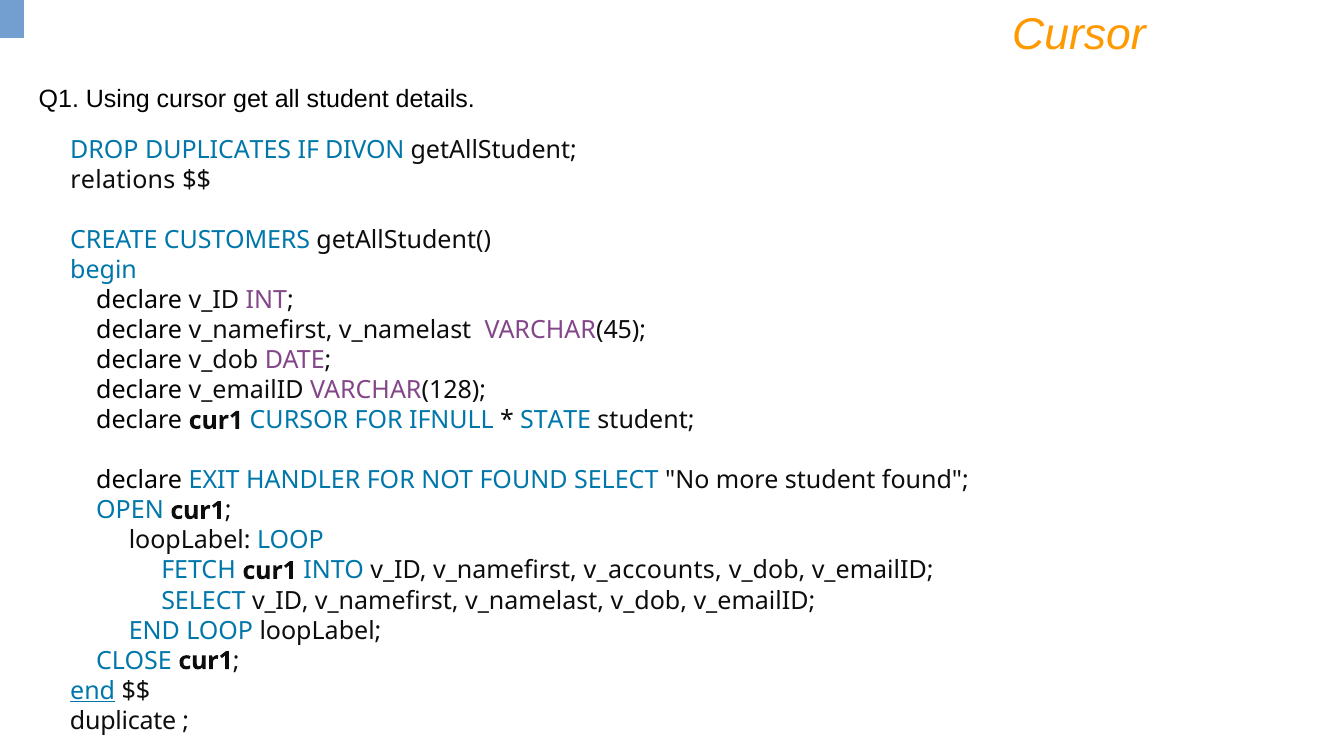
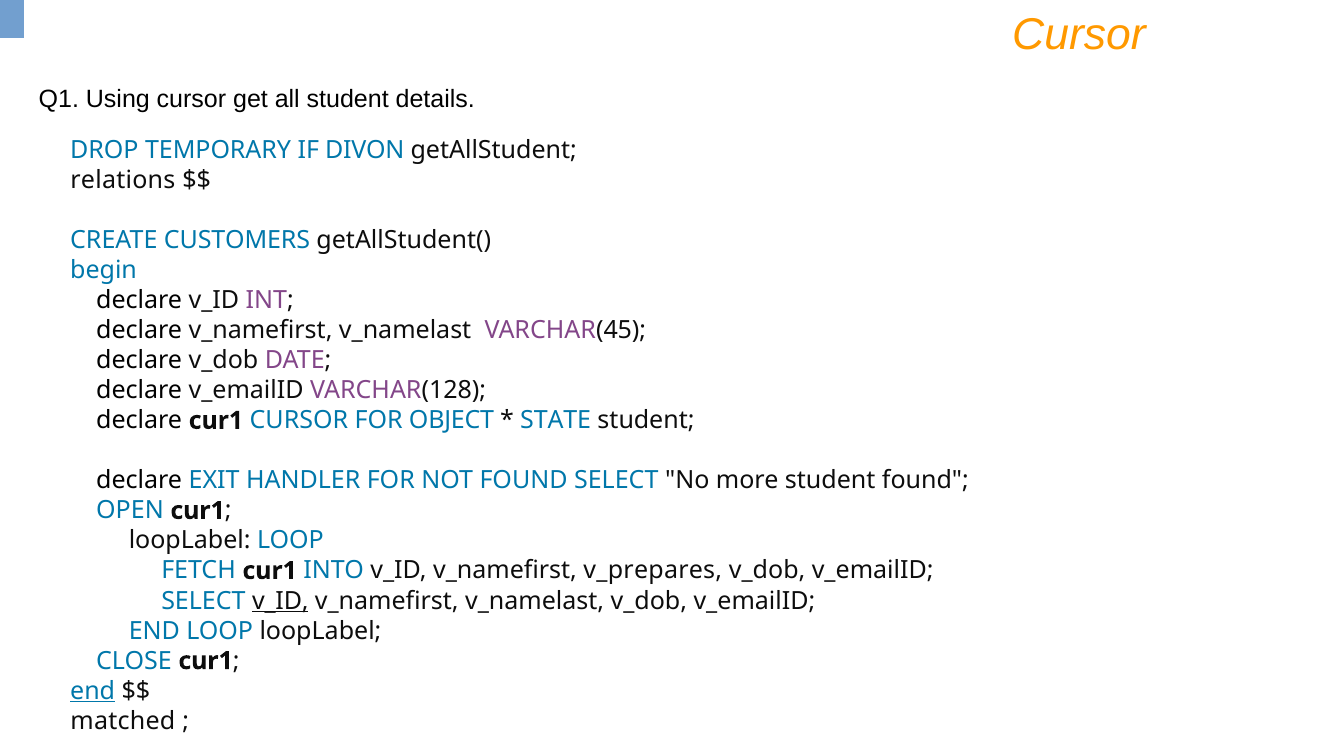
DUPLICATES: DUPLICATES -> TEMPORARY (218, 150)
IFNULL: IFNULL -> OBJECT (451, 420)
v_accounts: v_accounts -> v_prepares (653, 571)
v_ID underline: none -> present (280, 601)
duplicate: duplicate -> matched (123, 721)
